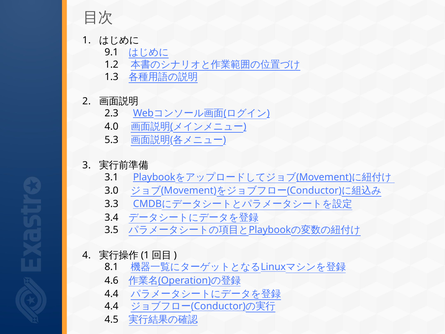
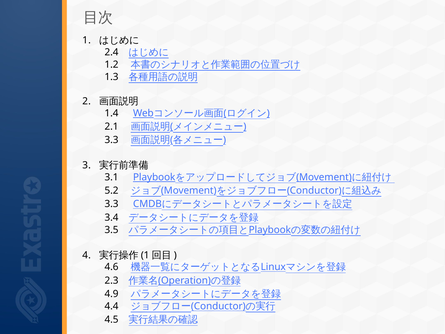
9.1: 9.1 -> 2.4 (112, 52)
2.3: 2.3 -> 1.4 (112, 113)
4.0: 4.0 -> 2.1 (112, 126)
5.3: 5.3 -> 3.3 (112, 140)
3.0: 3.0 -> 5.2 (112, 190)
8.1: 8.1 -> 4.6 (112, 267)
4.6: 4.6 -> 2.3 (112, 280)
4.4: 4.4 -> 4.9 (112, 294)
